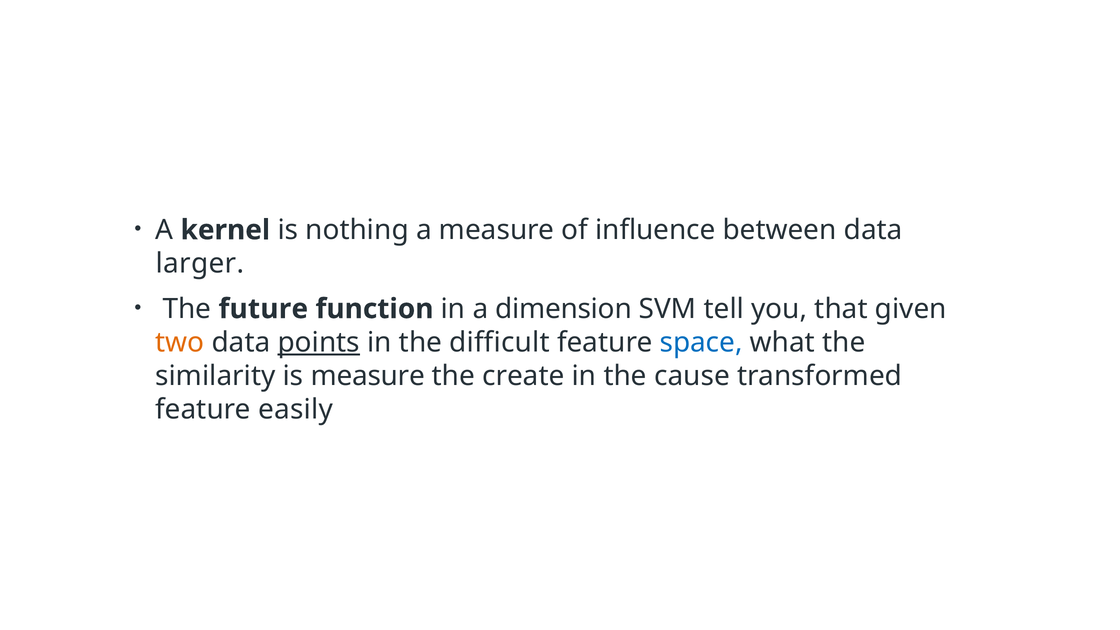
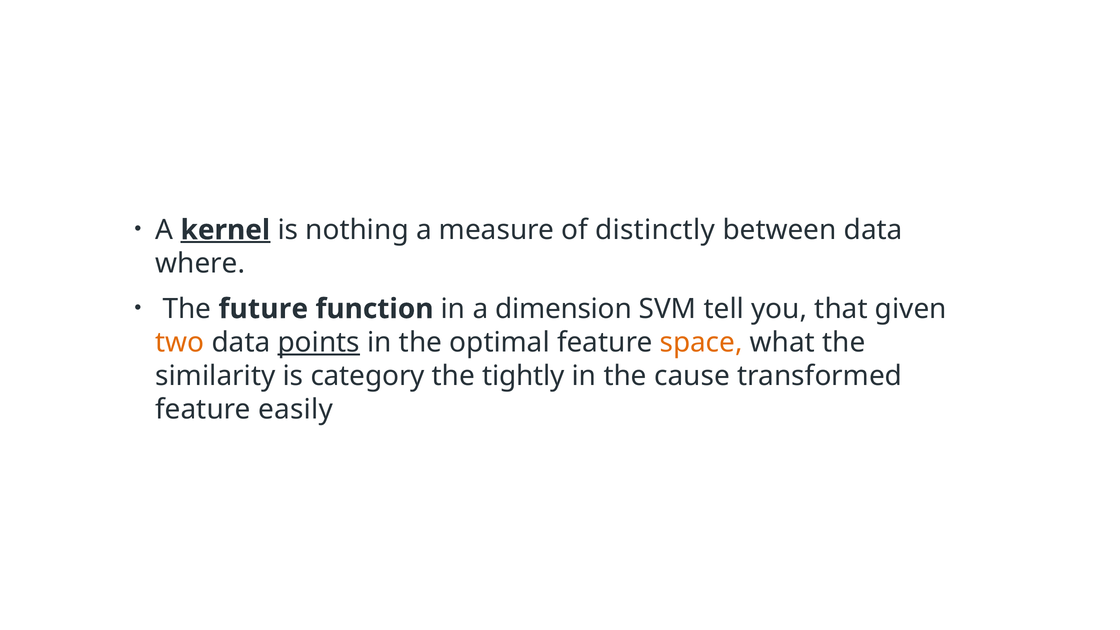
kernel underline: none -> present (225, 230)
influence: influence -> distinctly (655, 230)
larger: larger -> where (200, 264)
difficult: difficult -> optimal (500, 342)
space colour: blue -> orange (701, 342)
is measure: measure -> category (368, 376)
create: create -> tightly (523, 376)
